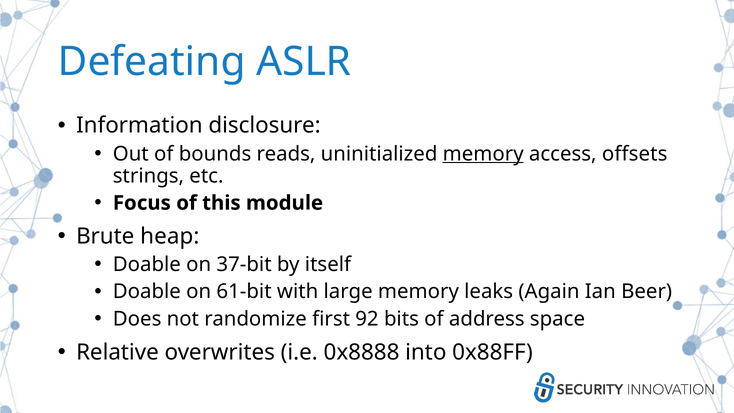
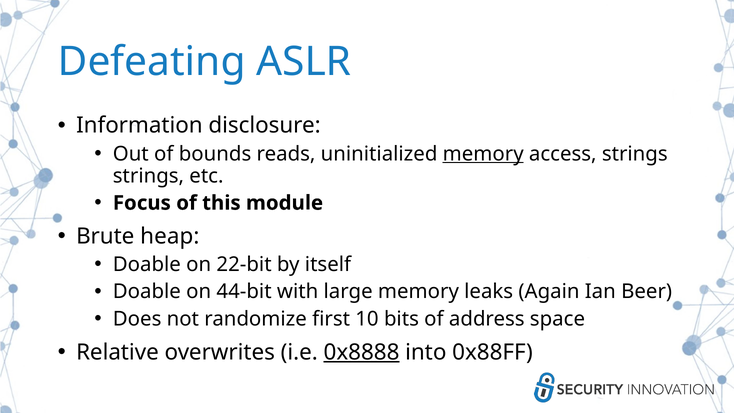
access offsets: offsets -> strings (635, 154)
37-bit: 37-bit -> 22-bit (244, 264)
61-bit: 61-bit -> 44-bit (244, 292)
92: 92 -> 10 (367, 319)
0x8888 underline: none -> present (362, 352)
